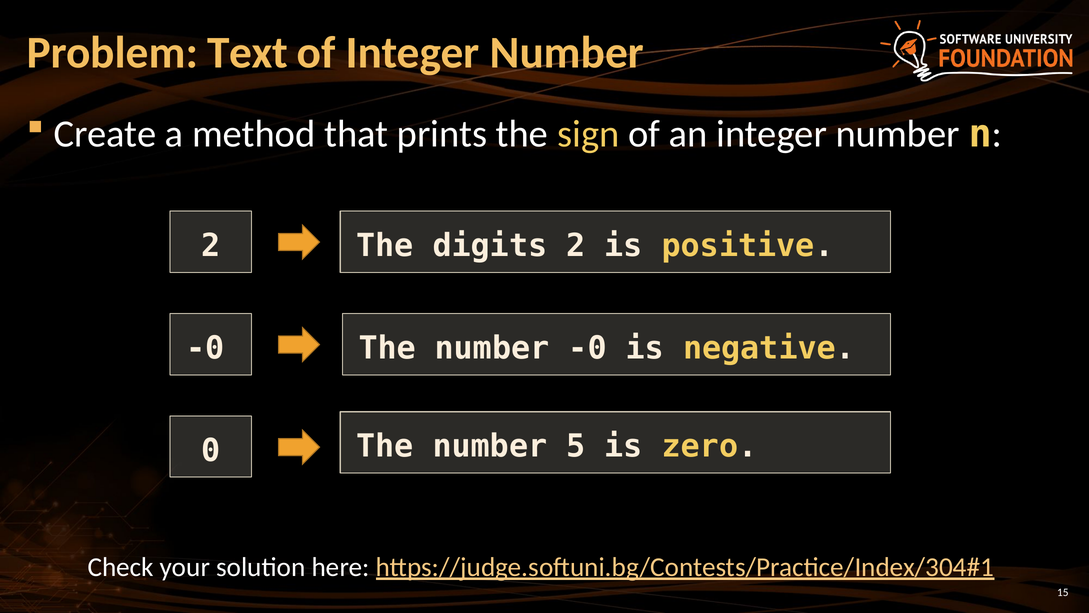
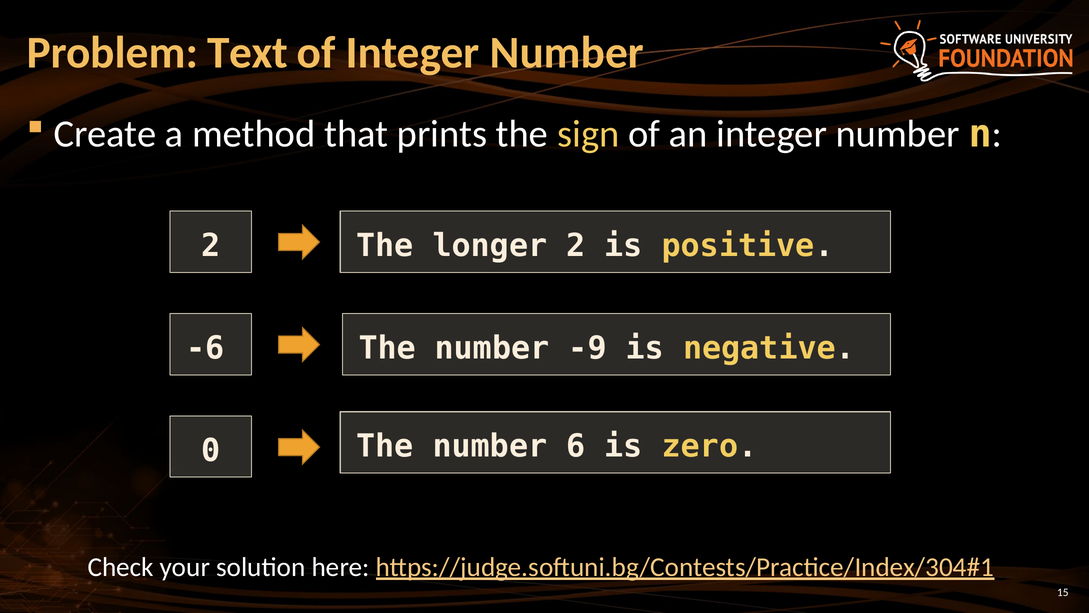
digits: digits -> longer (490, 246)
-0: -0 -> -6 (205, 348)
number -0: -0 -> -9 (588, 348)
5: 5 -> 6 (576, 446)
